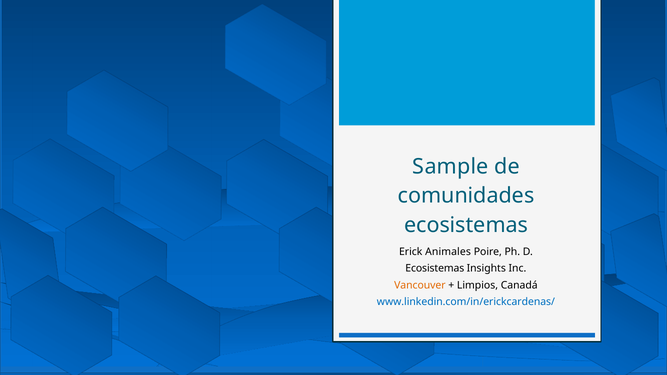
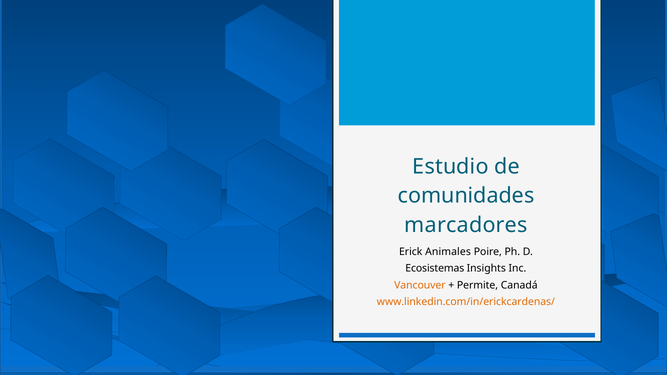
Sample: Sample -> Estudio (451, 167)
ecosistemas: ecosistemas -> marcadores (466, 225)
Limpios: Limpios -> Permite (478, 285)
www.linkedin.com/in/erickcardenas/ colour: blue -> orange (466, 302)
